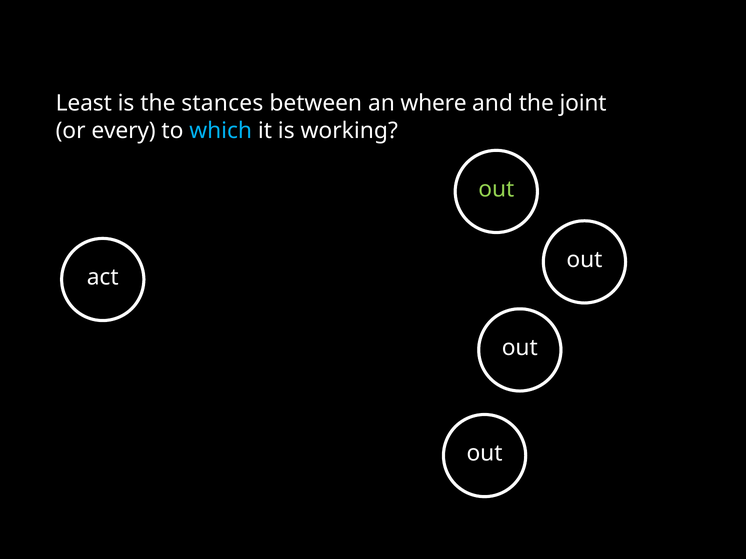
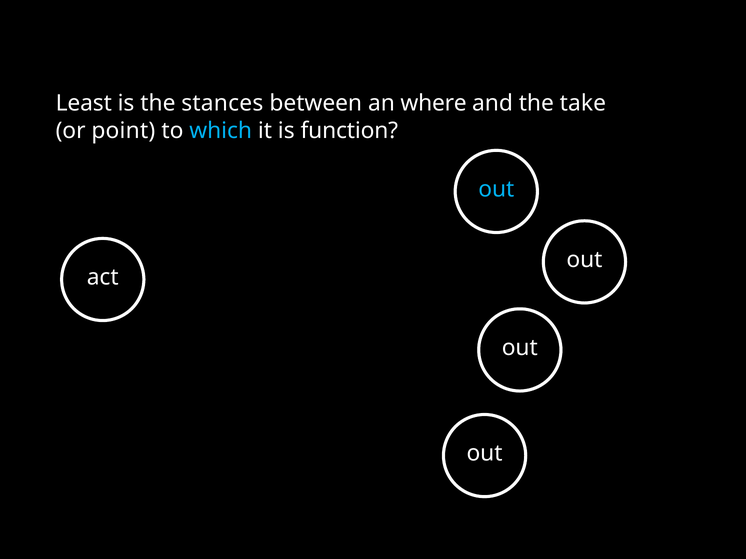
joint: joint -> take (583, 103)
every: every -> point (123, 131)
working: working -> function (349, 131)
out colour: light green -> light blue (496, 189)
